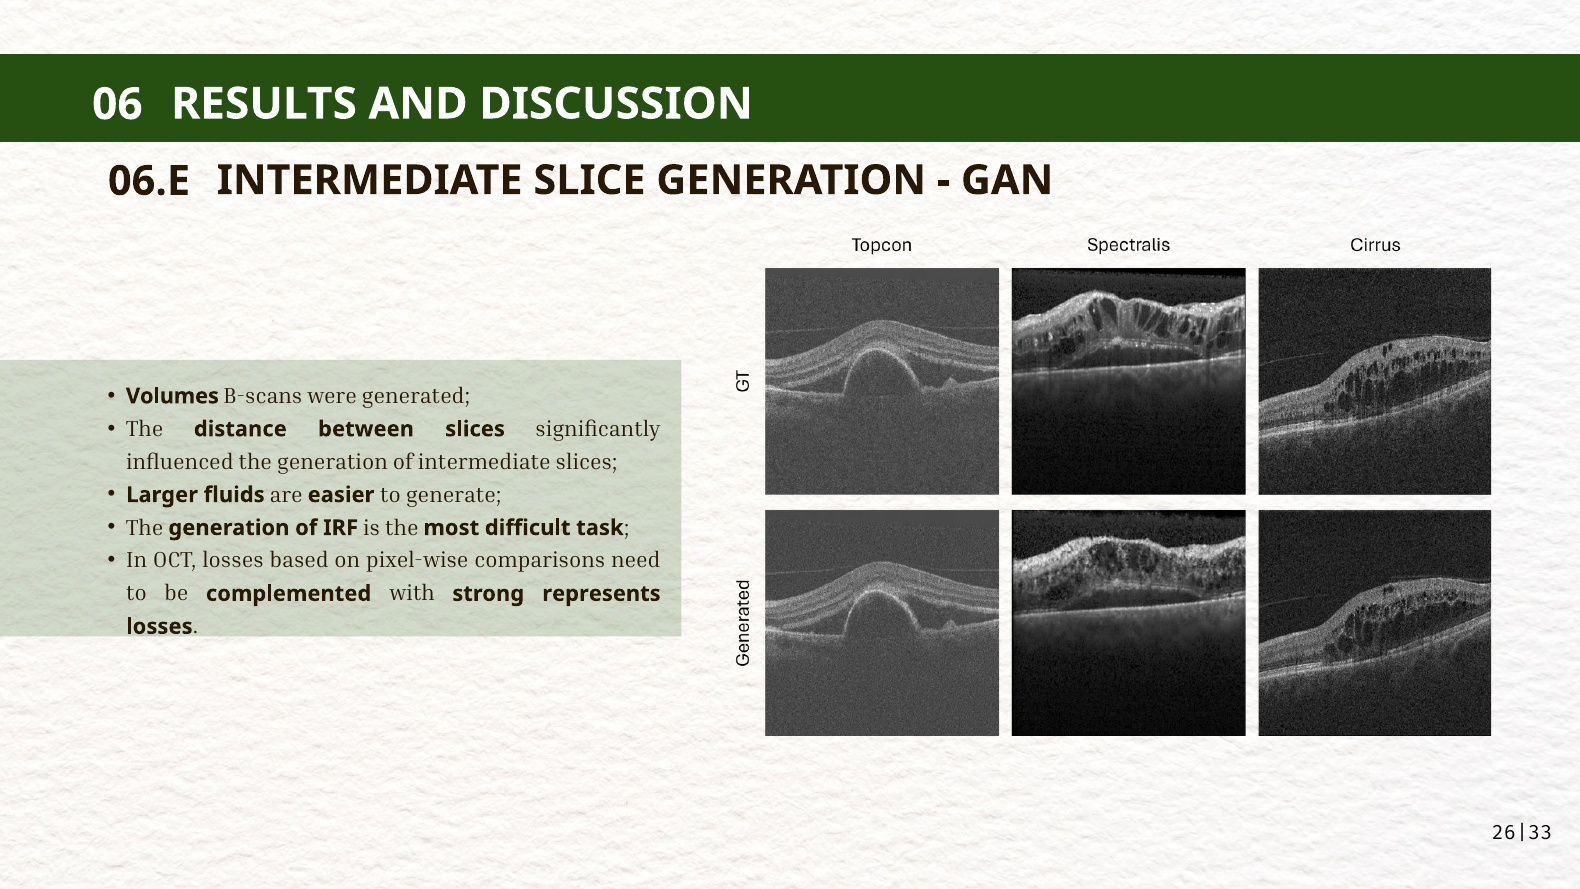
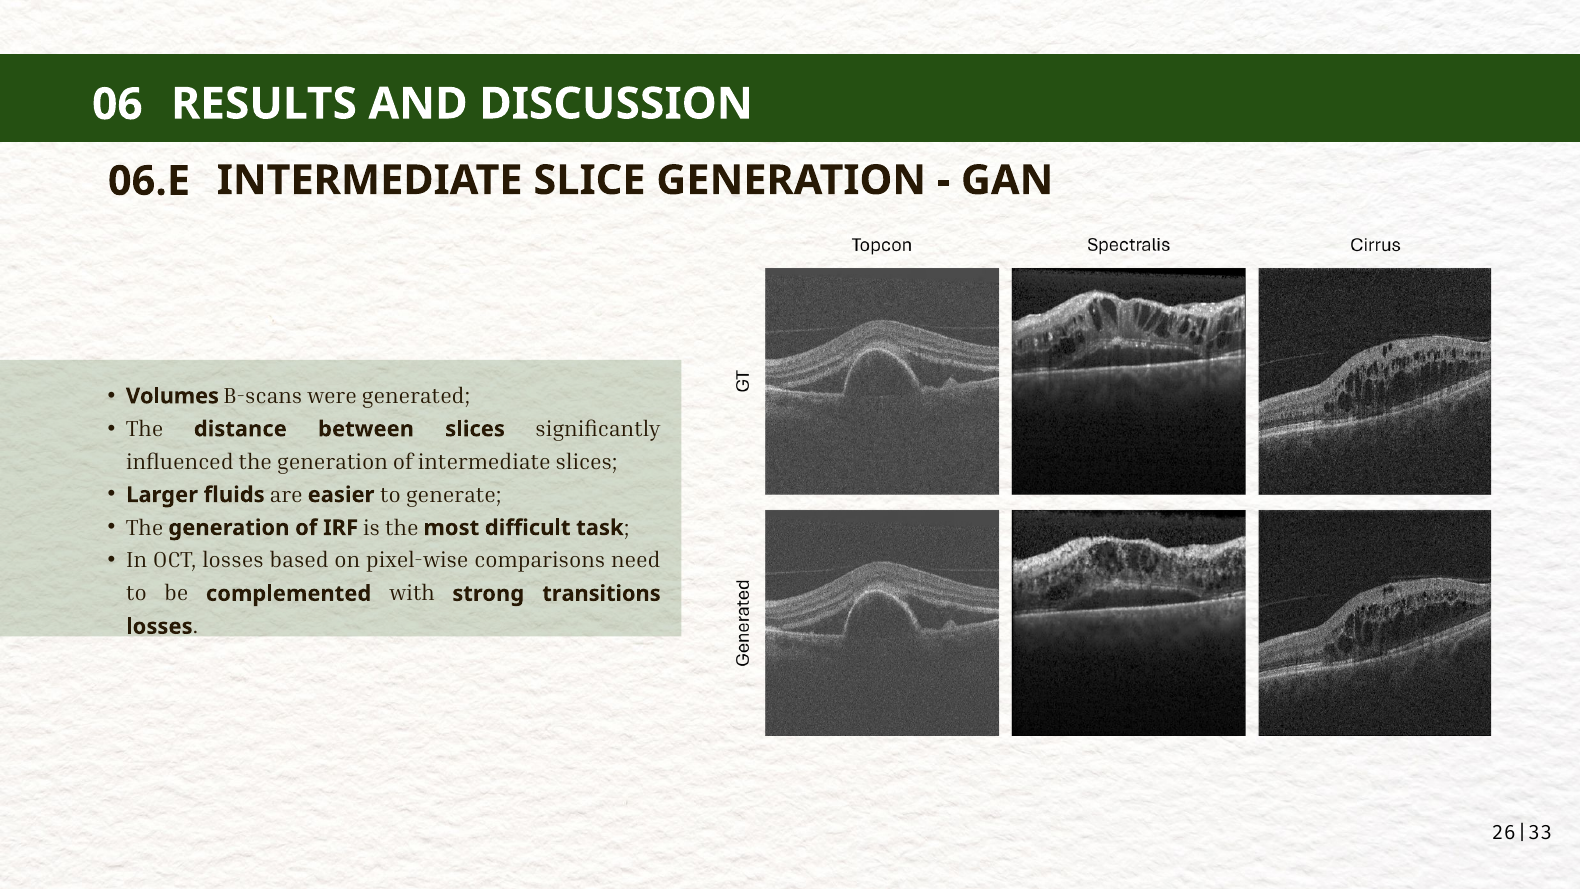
represents: represents -> transitions (601, 593)
